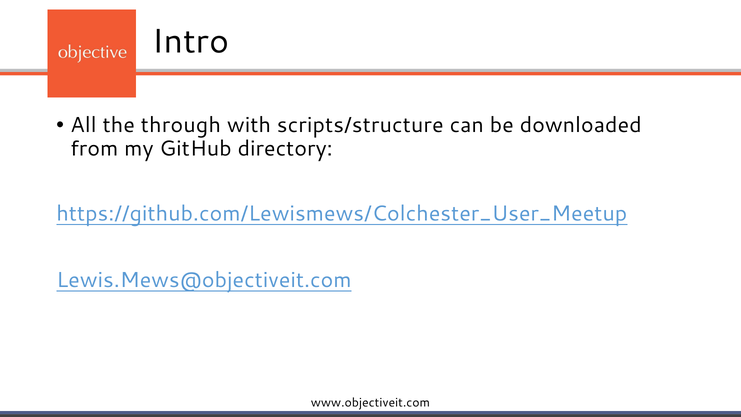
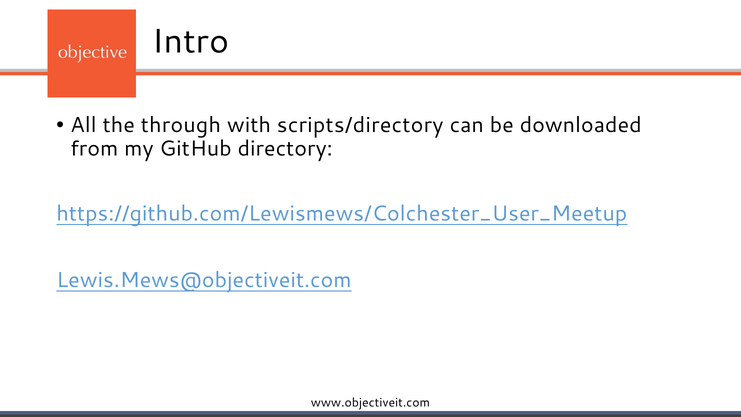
scripts/structure: scripts/structure -> scripts/directory (360, 125)
